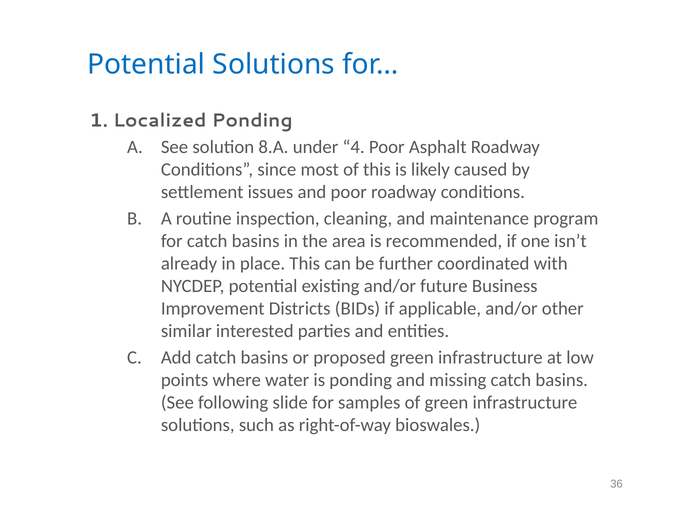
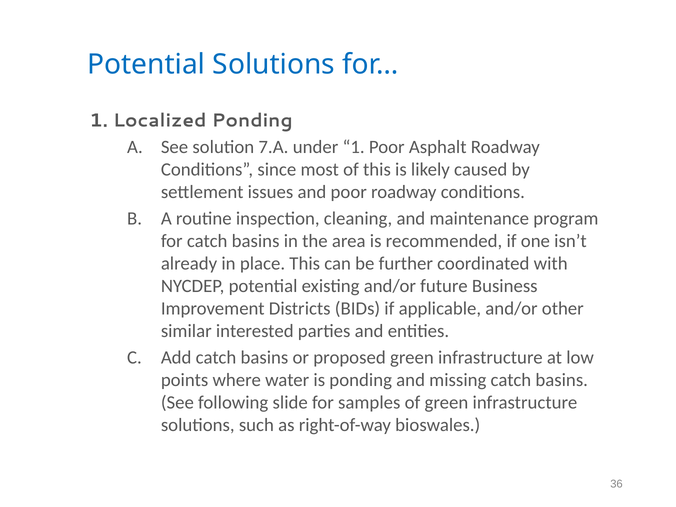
8.A: 8.A -> 7.A (273, 147)
under 4: 4 -> 1 (354, 147)
